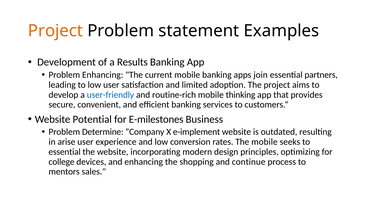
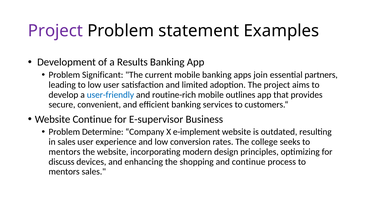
Project colour: orange -> purple (55, 31)
Problem Enhancing: Enhancing -> Significant (103, 75)
thinking: thinking -> outlines (241, 94)
Website Potential: Potential -> Continue (92, 119)
E-milestones: E-milestones -> E-supervisor (156, 119)
in arise: arise -> sales (66, 141)
The mobile: mobile -> college (265, 141)
essential: essential -> mentors (65, 151)
college: college -> discuss (62, 161)
